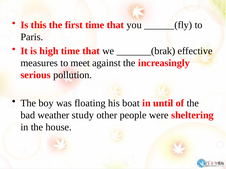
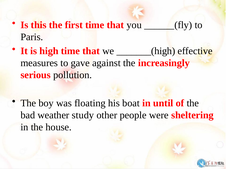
_______(brak: _______(brak -> _______(high (146, 51)
meet: meet -> gave (80, 63)
